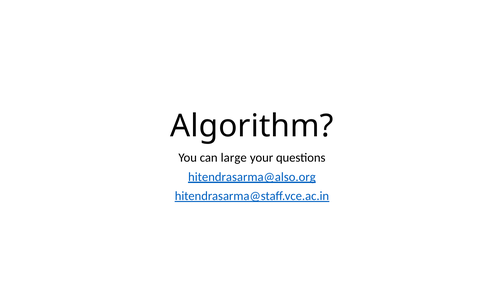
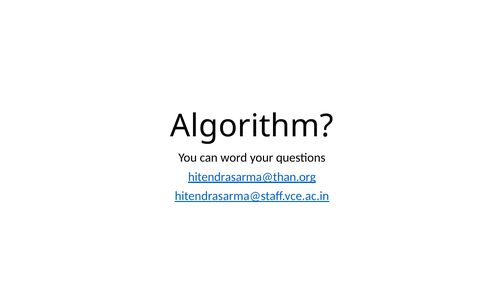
large: large -> word (234, 158)
hitendrasarma@also.org: hitendrasarma@also.org -> hitendrasarma@than.org (252, 177)
